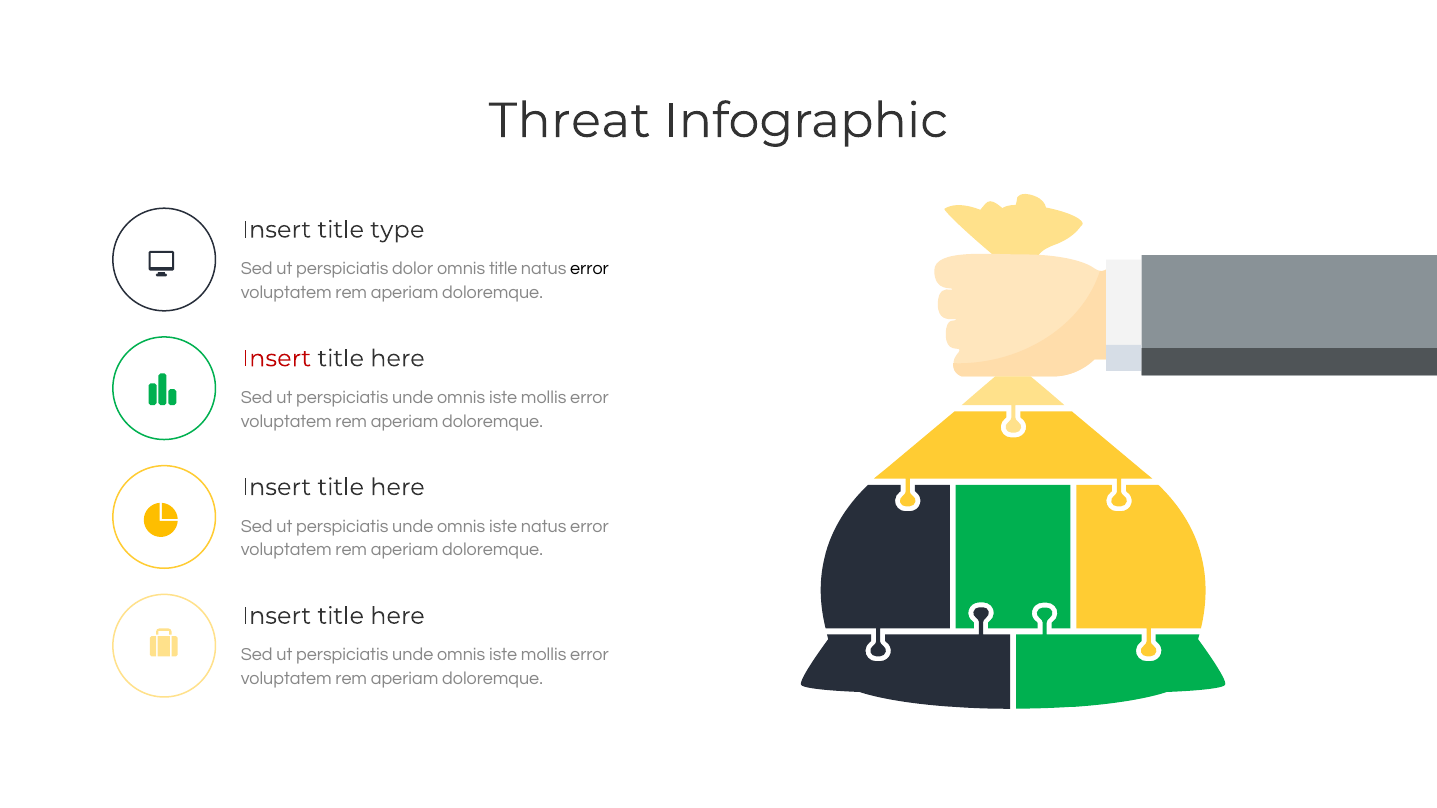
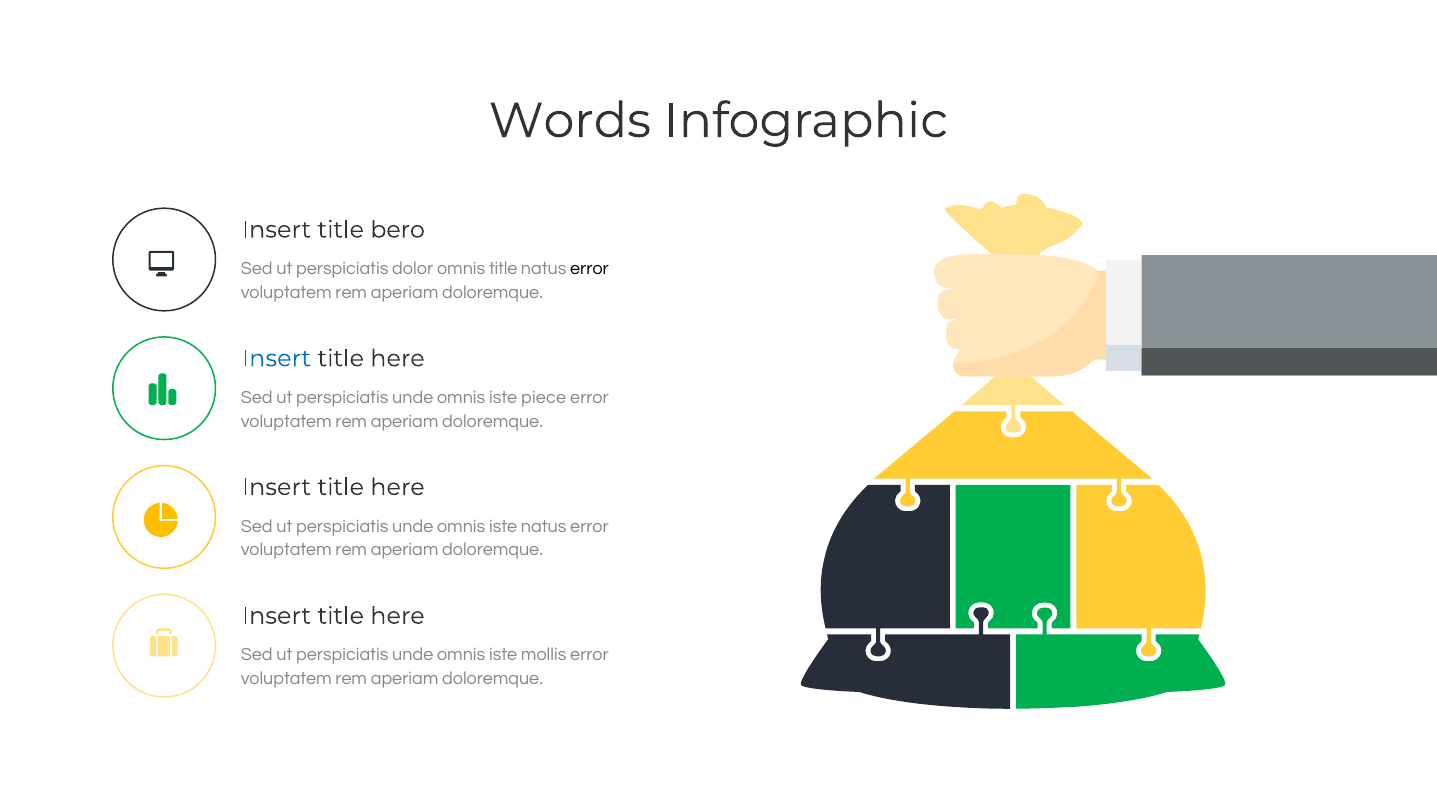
Threat: Threat -> Words (570, 121)
type: type -> bero (398, 230)
Insert colour: red -> blue (276, 359)
mollis: mollis -> piece (544, 398)
